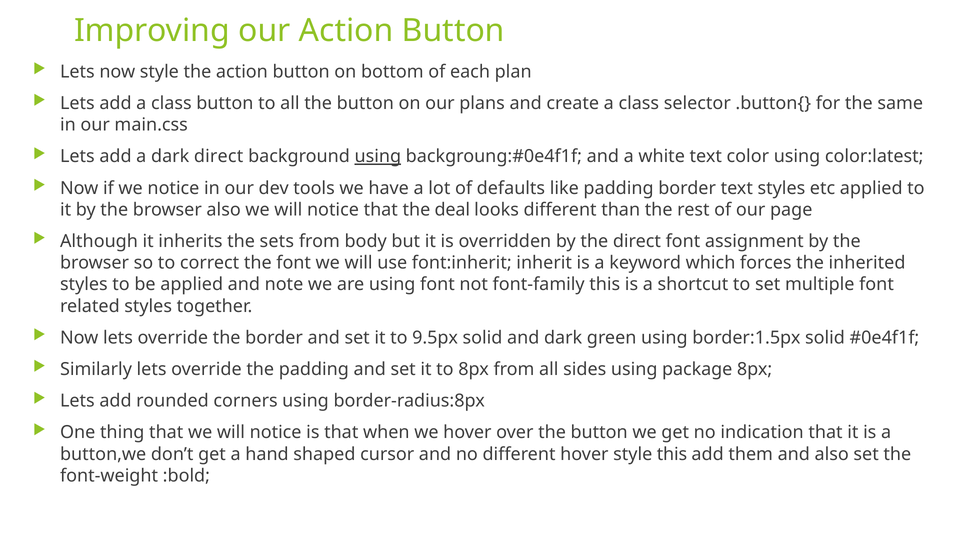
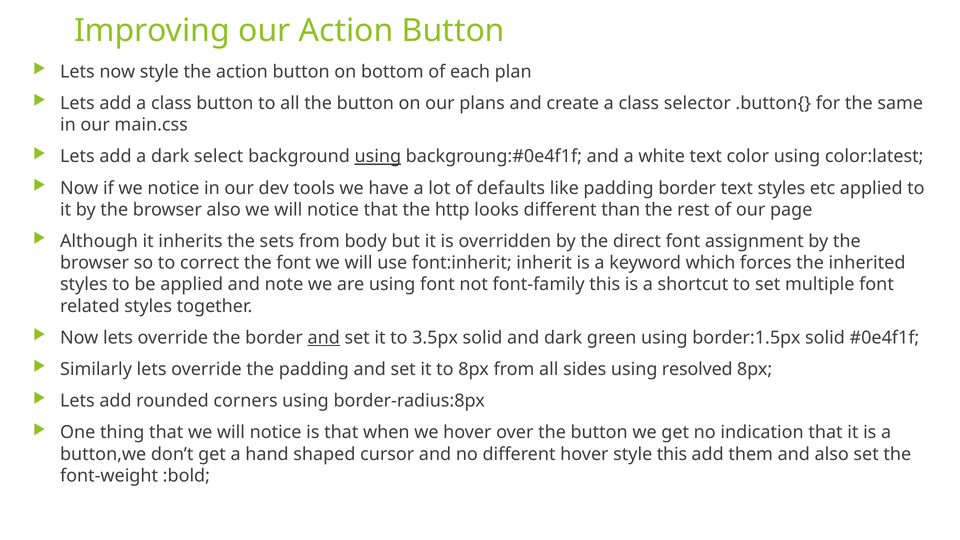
dark direct: direct -> select (219, 156)
deal: deal -> http (452, 210)
and underline: none -> present (324, 338)
9.5px: 9.5px -> 3.5px (435, 338)
package: package -> resolved (697, 369)
